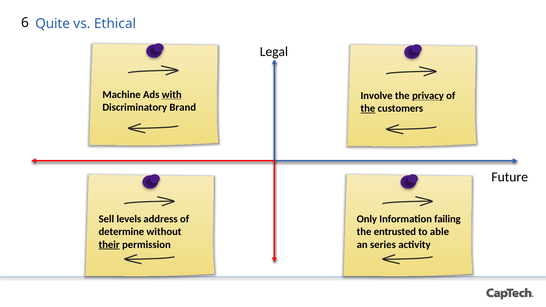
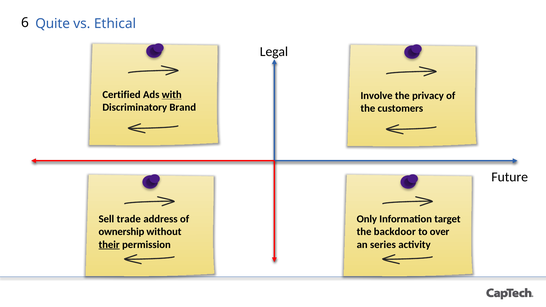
Machine: Machine -> Certified (122, 95)
privacy underline: present -> none (428, 96)
the underline: present -> none (368, 108)
levels: levels -> trade (129, 219)
failing: failing -> target (447, 219)
determine: determine -> ownership (121, 232)
entrusted: entrusted -> backdoor (395, 232)
able: able -> over (440, 232)
